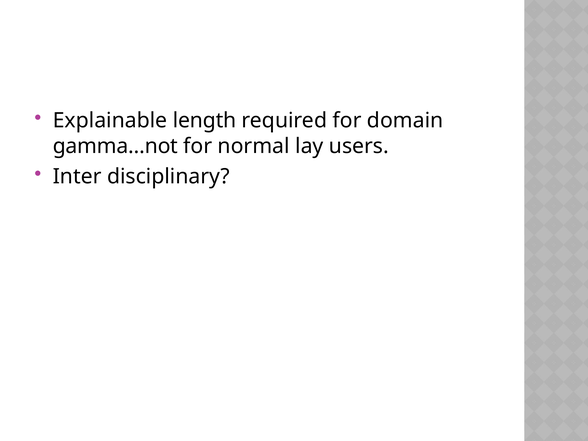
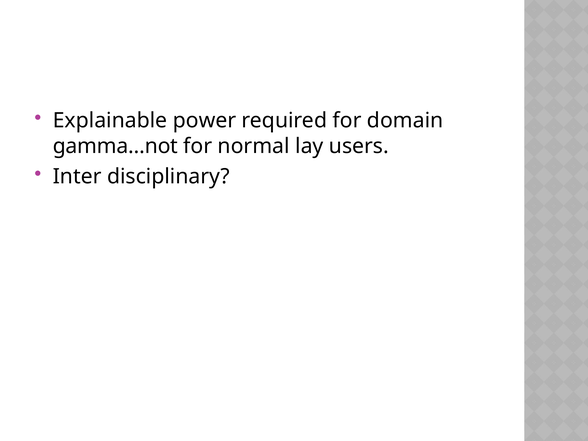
length: length -> power (204, 121)
